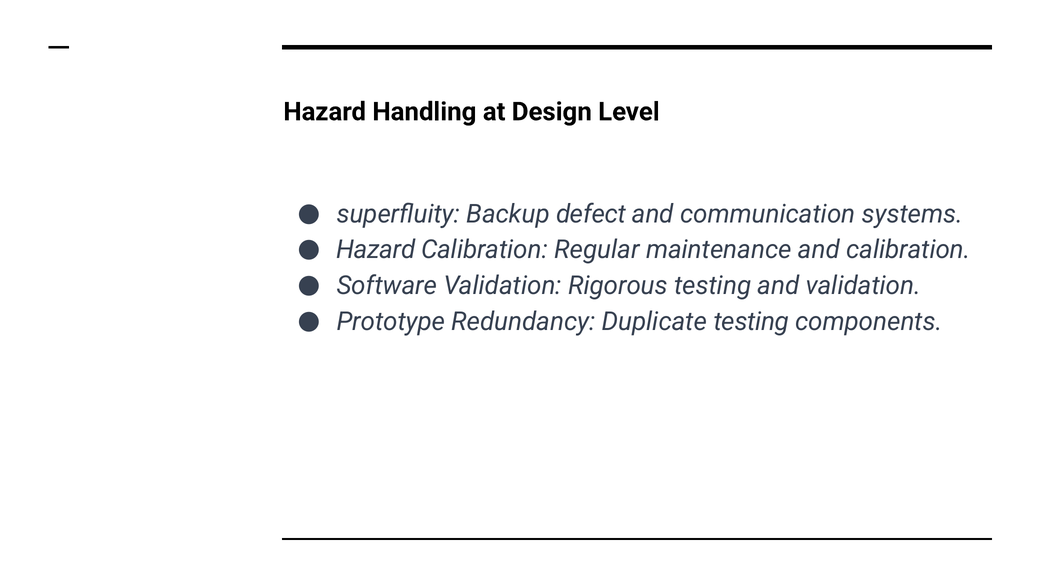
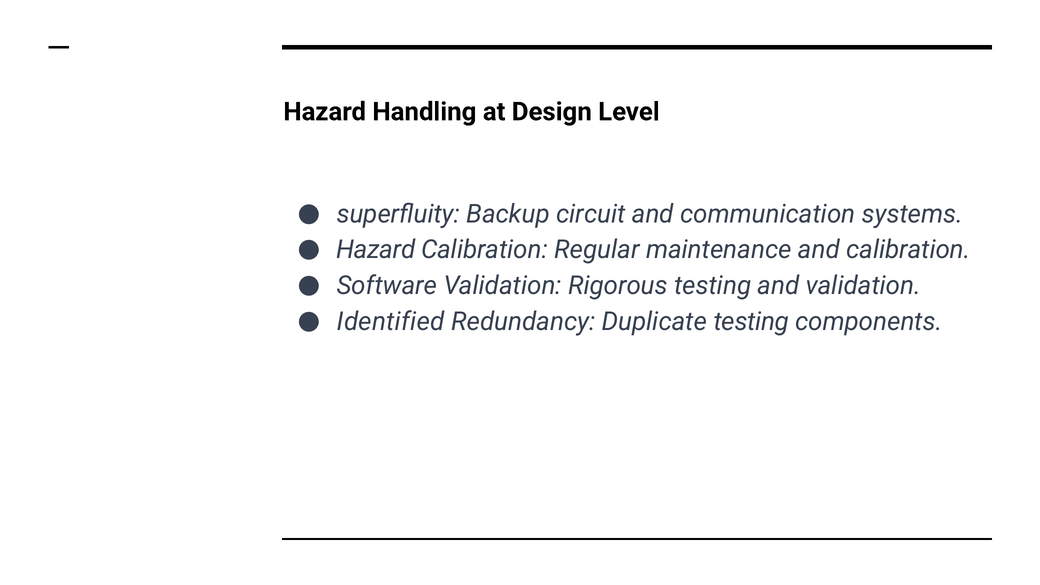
defect: defect -> circuit (591, 214)
Prototype: Prototype -> Identified (391, 322)
